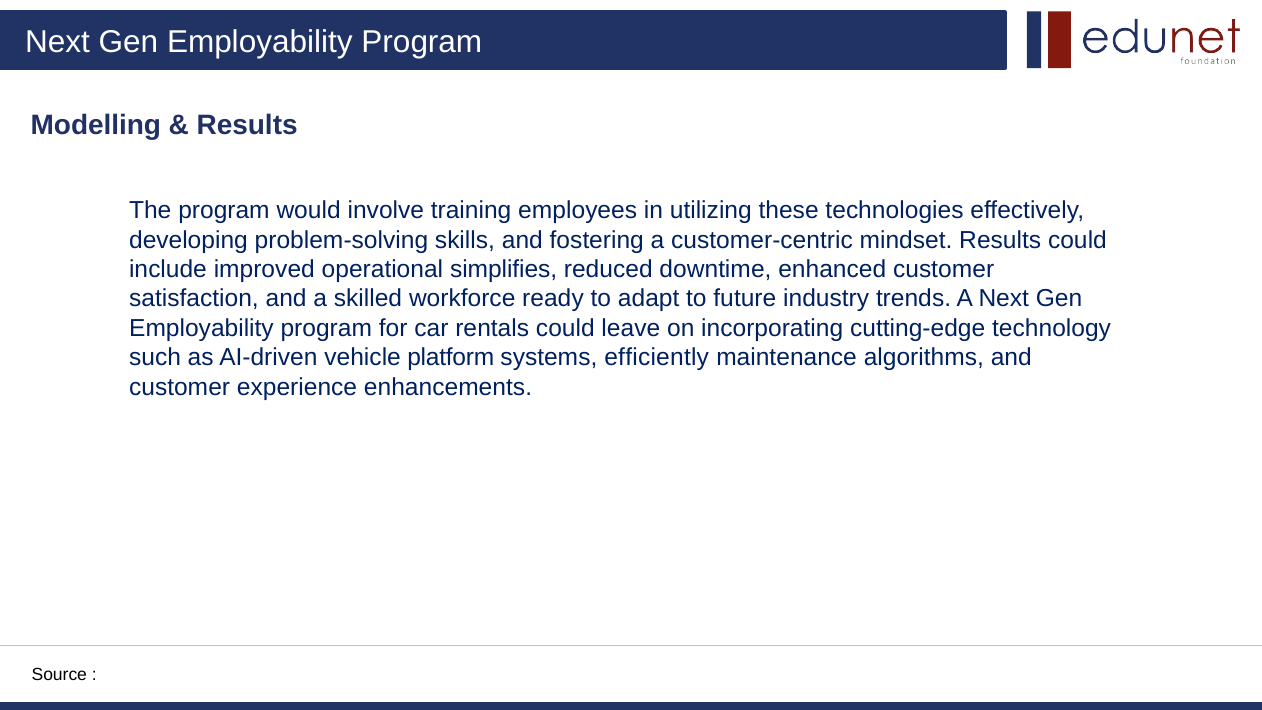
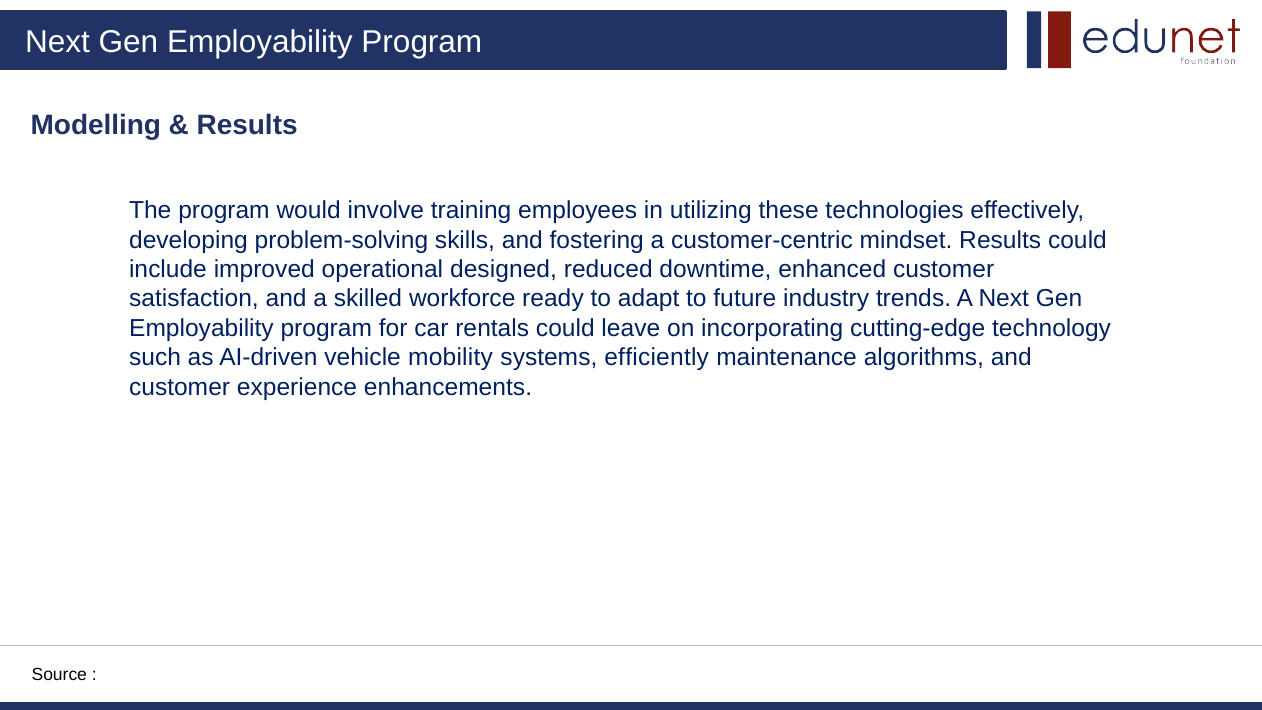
simplifies: simplifies -> designed (504, 269)
platform: platform -> mobility (451, 358)
